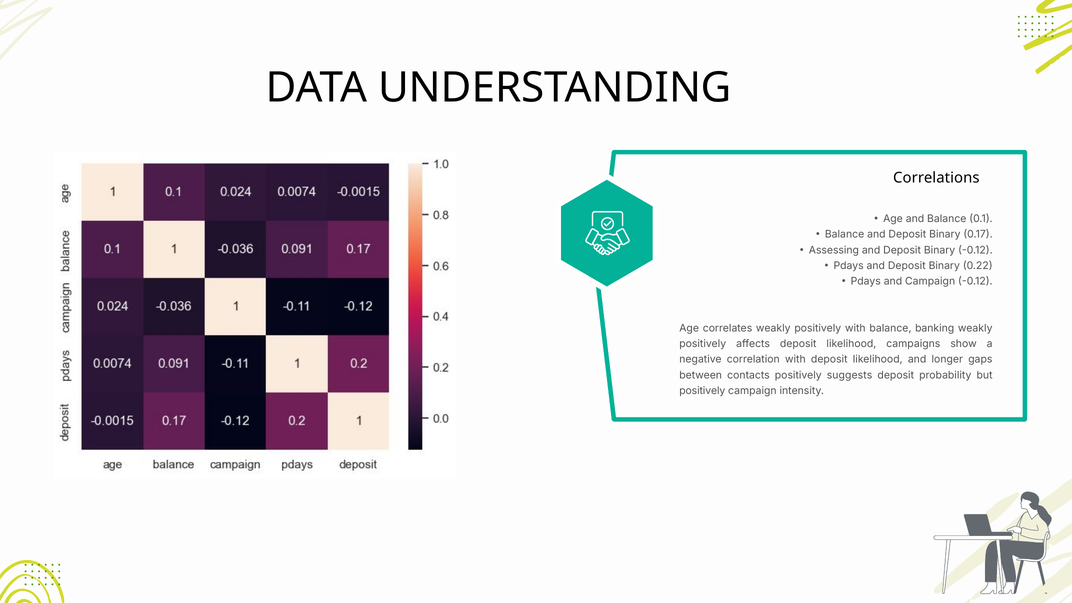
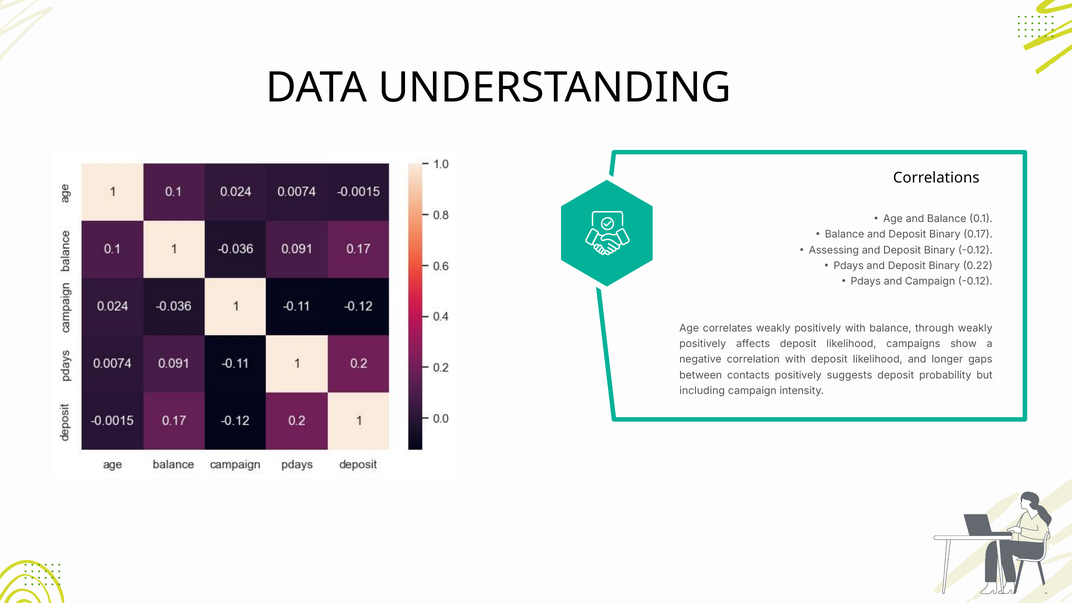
banking: banking -> through (935, 328)
positively: positively -> including (702, 391)
